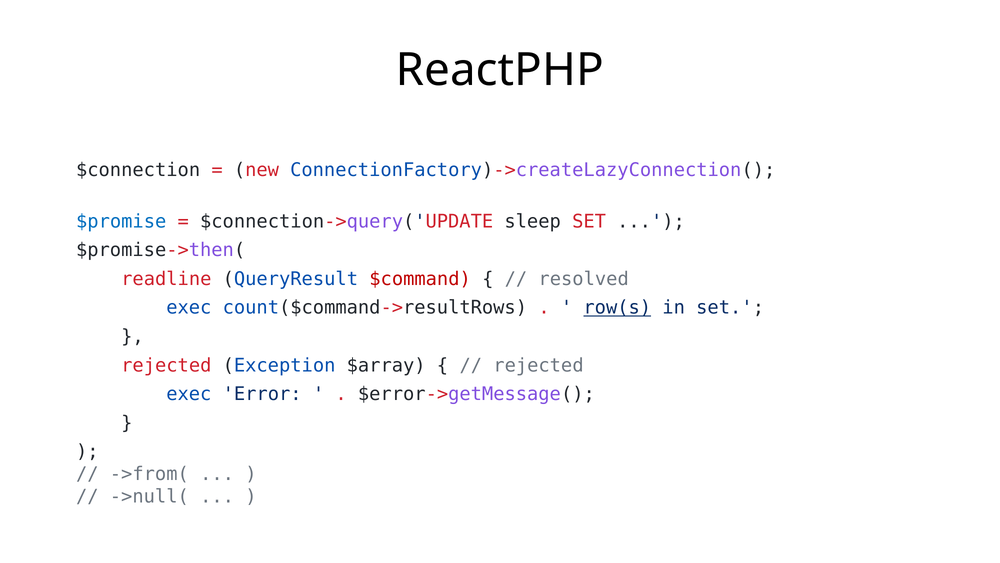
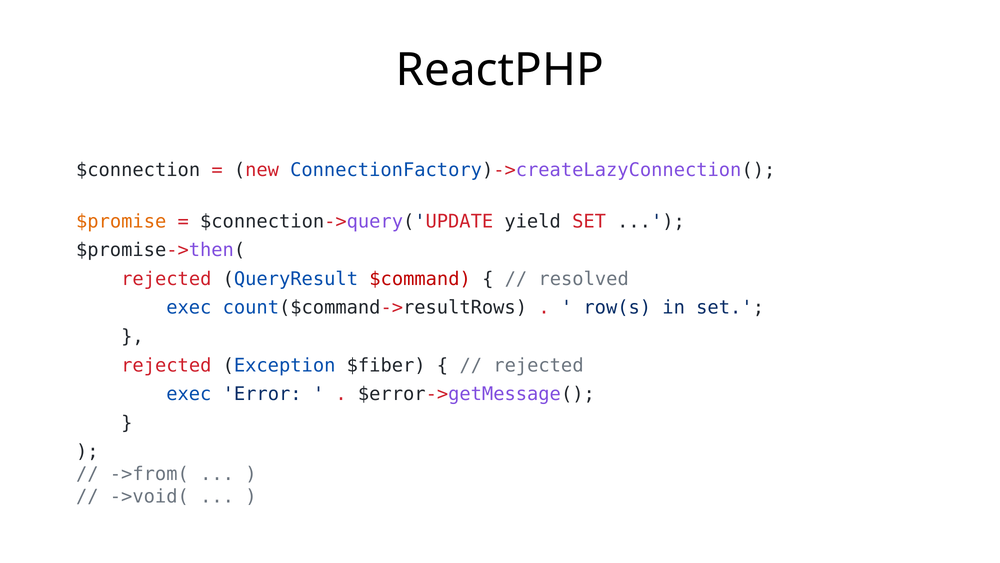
$promise colour: blue -> orange (121, 221)
sleep: sleep -> yield (533, 221)
readline: readline -> rejected (166, 279)
row(s underline: present -> none (617, 308)
$array: $array -> $fiber (386, 365)
->null(: ->null( -> ->void( (149, 496)
